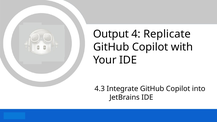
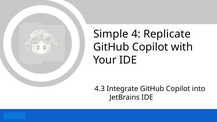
Output: Output -> Simple (111, 34)
